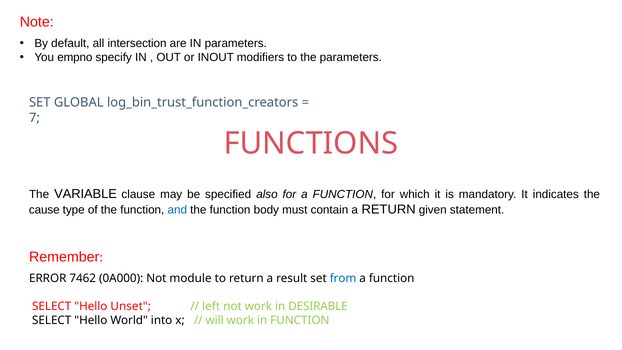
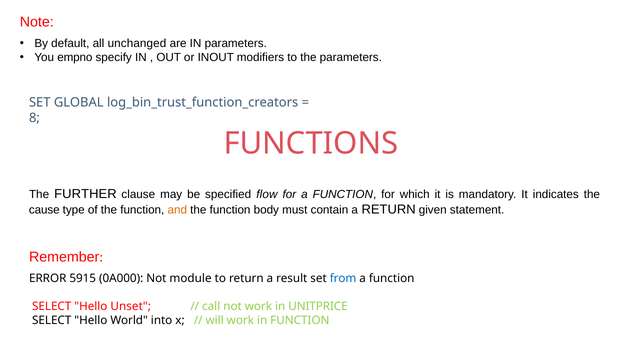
intersection: intersection -> unchanged (137, 44)
7: 7 -> 8 (34, 118)
VARIABLE: VARIABLE -> FURTHER (85, 194)
also: also -> flow (267, 194)
and colour: blue -> orange (177, 210)
7462: 7462 -> 5915 (83, 278)
left: left -> call (211, 306)
DESIRABLE: DESIRABLE -> UNITPRICE (318, 306)
